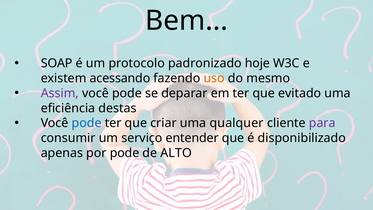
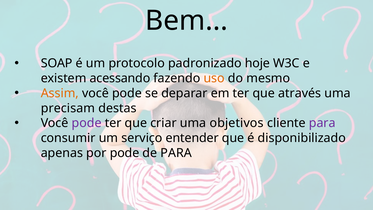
Assim colour: purple -> orange (60, 93)
evitado: evitado -> através (300, 93)
eficiência: eficiência -> precisam (68, 108)
pode colour: blue -> purple (87, 123)
qualquer: qualquer -> objetivos (237, 123)
de ALTO: ALTO -> PARA (176, 153)
